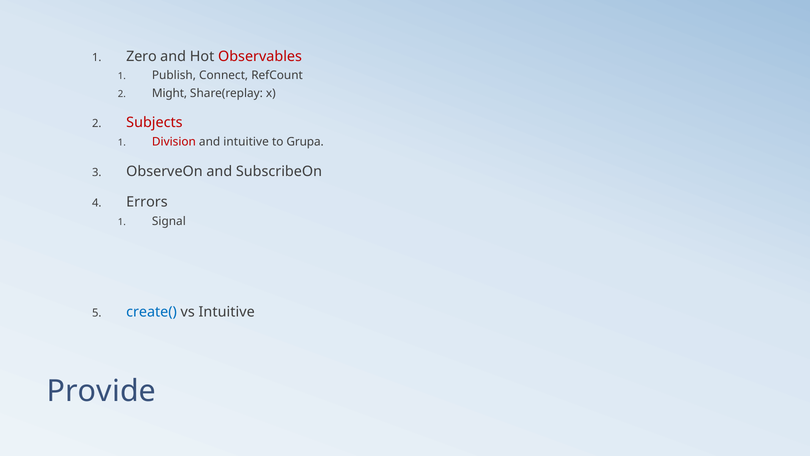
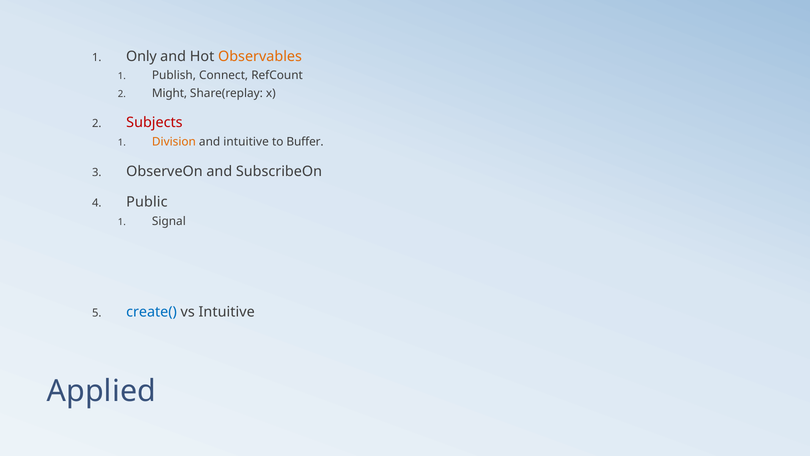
Zero: Zero -> Only (141, 56)
Observables colour: red -> orange (260, 56)
Division colour: red -> orange (174, 142)
Grupa: Grupa -> Buffer (305, 142)
Errors: Errors -> Public (147, 202)
Provide: Provide -> Applied (101, 391)
